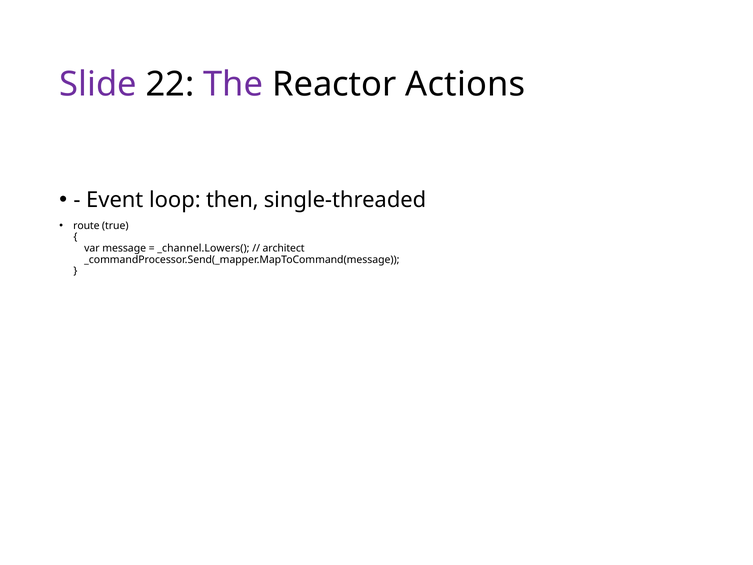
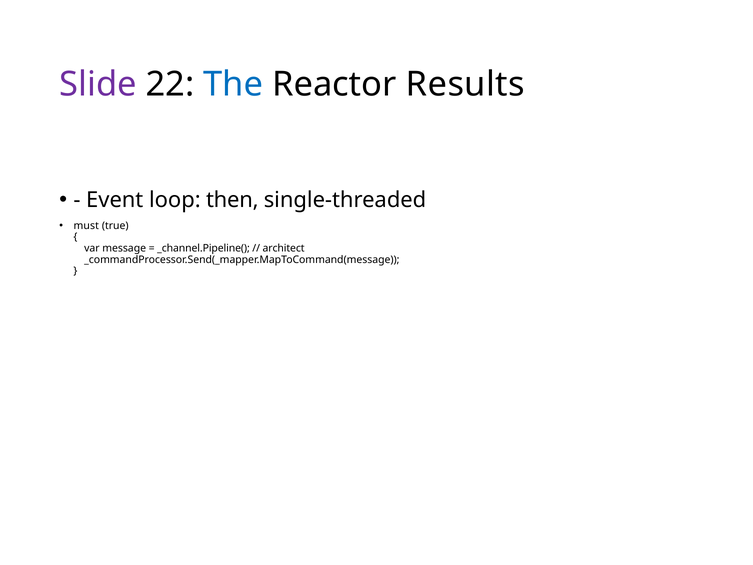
The colour: purple -> blue (233, 84)
Actions: Actions -> Results (465, 84)
route: route -> must (86, 225)
_channel.Lowers(: _channel.Lowers( -> _channel.Pipeline( (204, 248)
